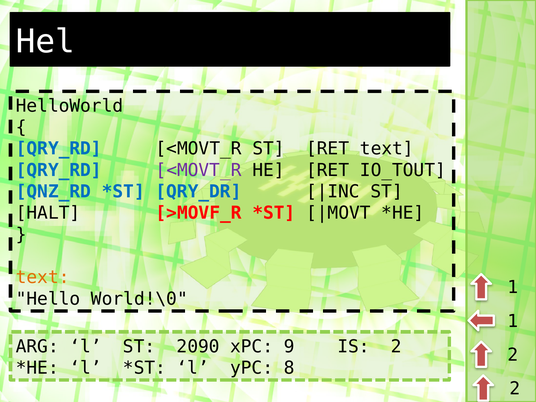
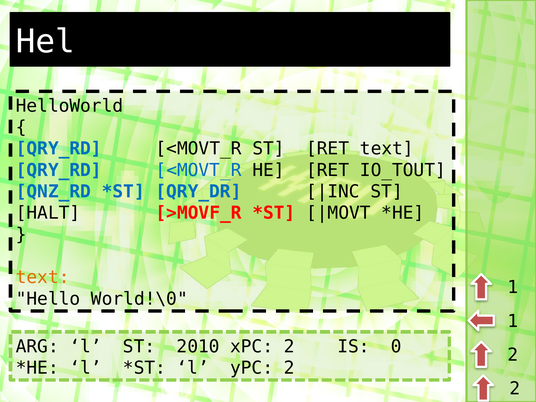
<MOVT_R colour: purple -> blue (199, 170)
2090: 2090 -> 2010 (198, 346)
xPC 9: 9 -> 2 (289, 346)
IS 2: 2 -> 0 (396, 346)
yPC 8: 8 -> 2 (289, 368)
